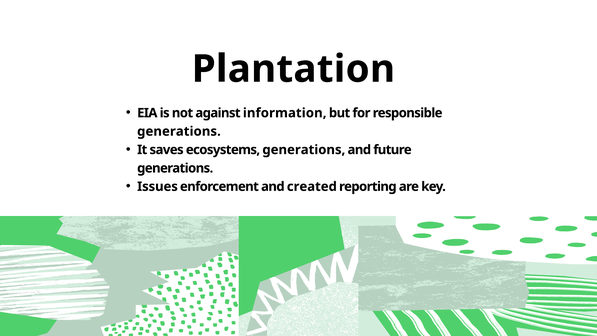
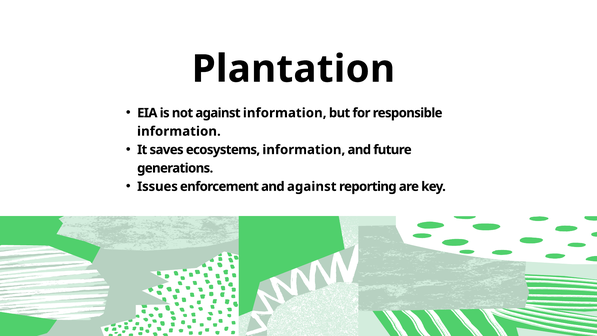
generations: generations -> information (179, 131)
ecosystems generations: generations -> information (304, 150)
and created: created -> against (312, 186)
